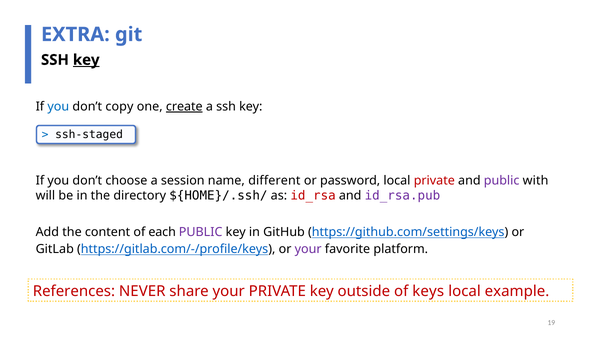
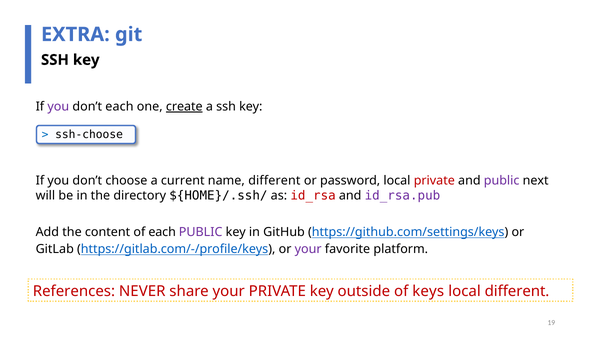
key underline: present -> none (86, 60)
you colour: blue -> purple (58, 107)
don’t copy: copy -> each (119, 107)
ssh-staged: ssh-staged -> ssh-choose (89, 134)
session: session -> current (183, 181)
with: with -> next (536, 181)
local example: example -> different (517, 291)
